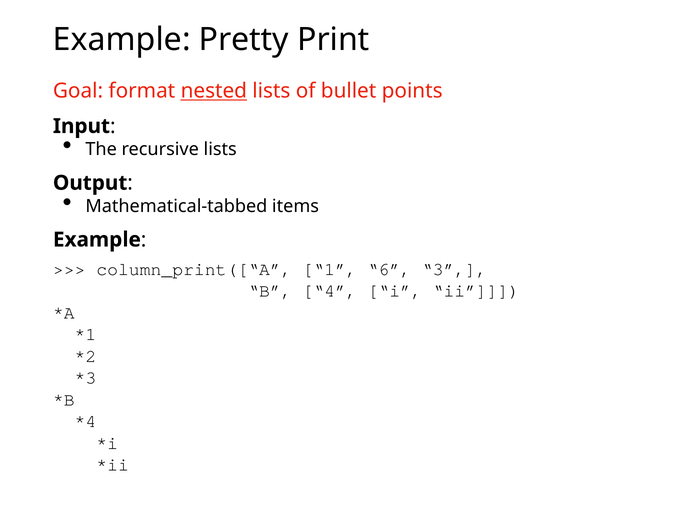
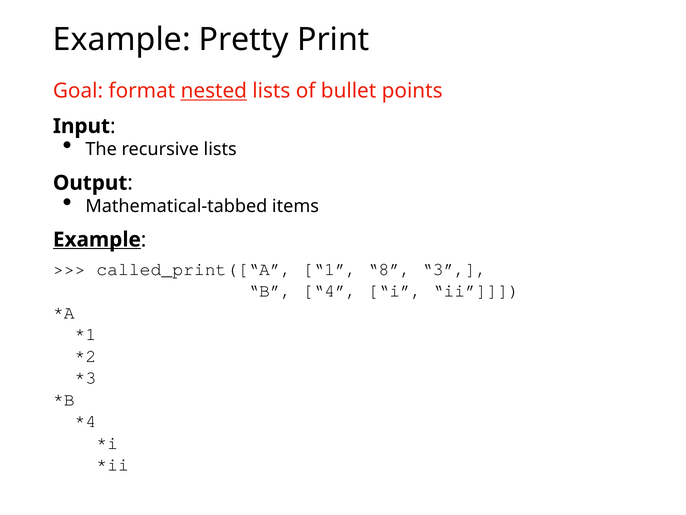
Example underline: none -> present (97, 239)
column_print([“A: column_print([“A -> called_print([“A (194, 269)
6: 6 -> 8 (389, 269)
